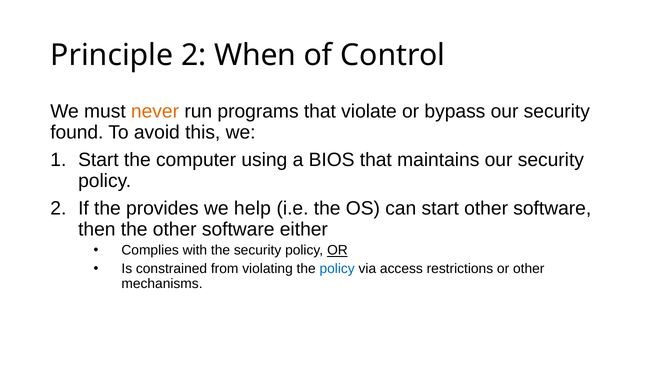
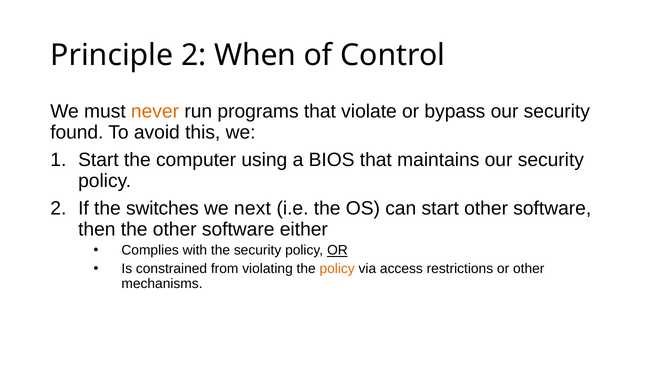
provides: provides -> switches (162, 209)
help: help -> next (252, 209)
policy colour: blue -> orange (337, 269)
